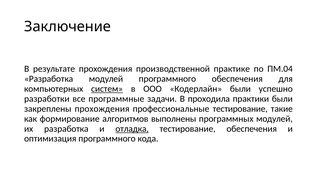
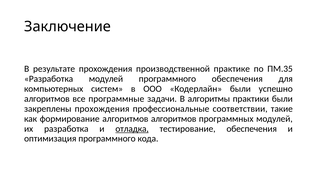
ПМ.04: ПМ.04 -> ПМ.35 (280, 69)
систем underline: present -> none (107, 89)
разработки: разработки -> алгоритмов (47, 99)
проходила: проходила -> алгоритмы (209, 99)
профессиональные тестирование: тестирование -> соответствии (240, 109)
алгоритмов выполнены: выполнены -> алгоритмов (174, 119)
